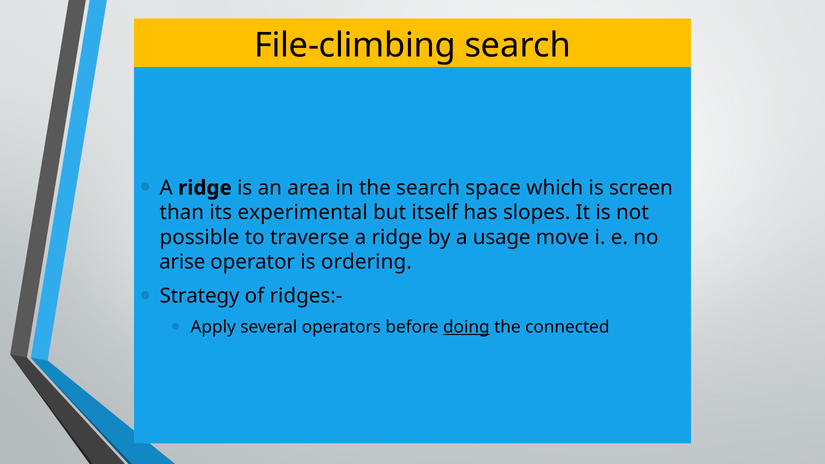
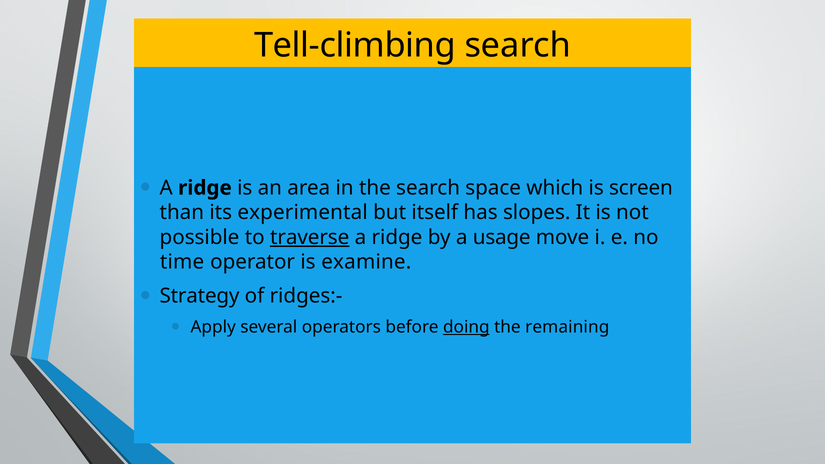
File-climbing: File-climbing -> Tell-climbing (355, 45)
traverse underline: none -> present (310, 237)
arise: arise -> time (182, 262)
ordering: ordering -> examine (366, 262)
connected: connected -> remaining (567, 327)
